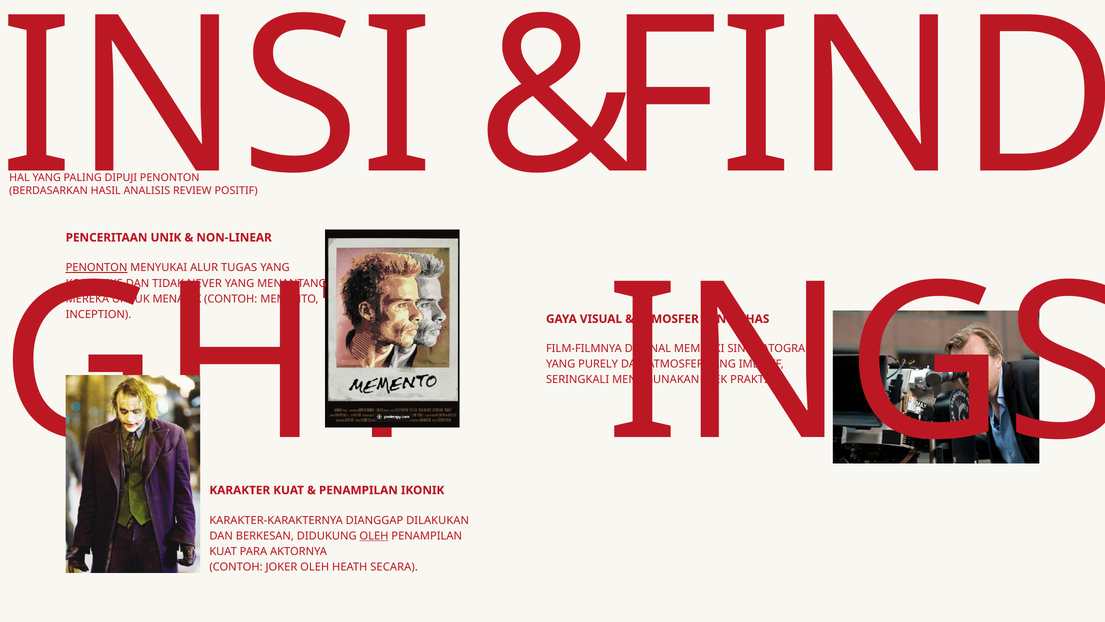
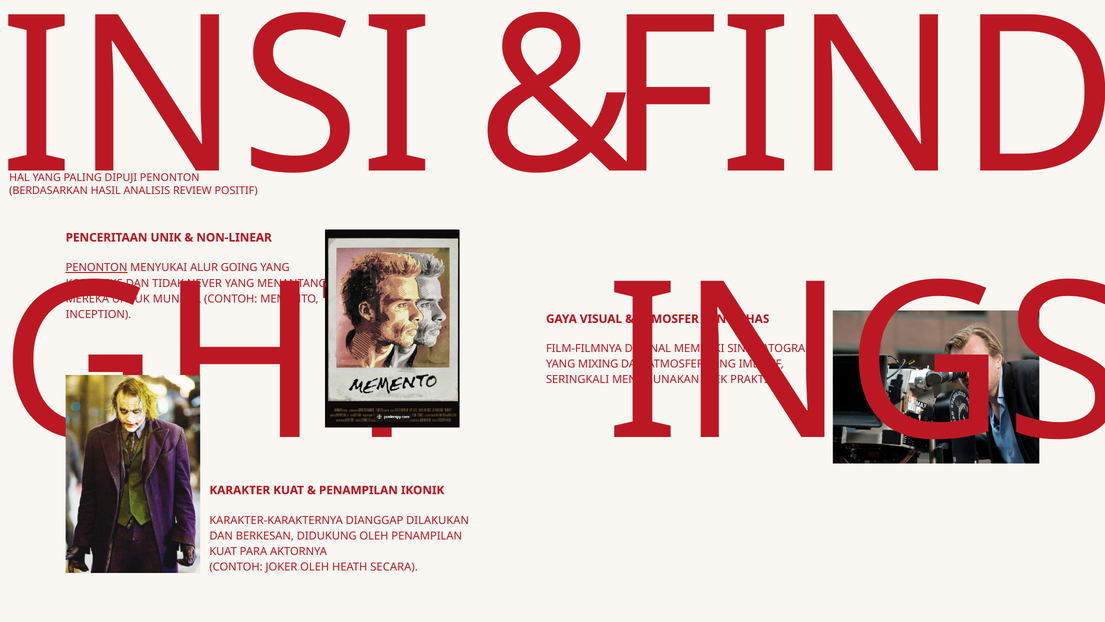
TUGAS: TUGAS -> GOING (239, 268)
MENARIK: MENARIK -> MUNCUL (177, 299)
PURELY: PURELY -> MIXING (598, 364)
OLEH underline: present -> none (374, 536)
